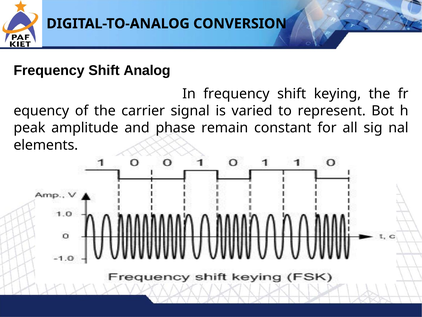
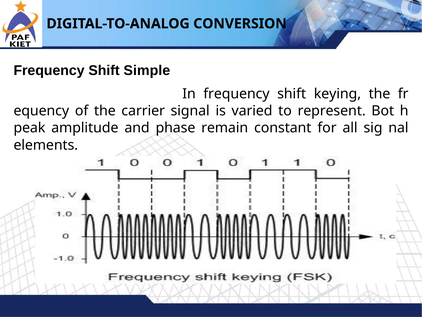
Analog: Analog -> Simple (147, 71)
